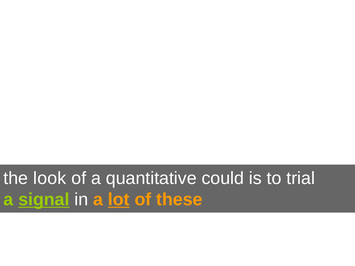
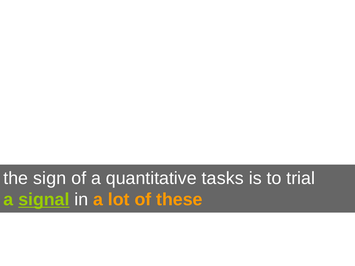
look: look -> sign (50, 178)
could: could -> tasks (223, 178)
lot underline: present -> none (119, 200)
